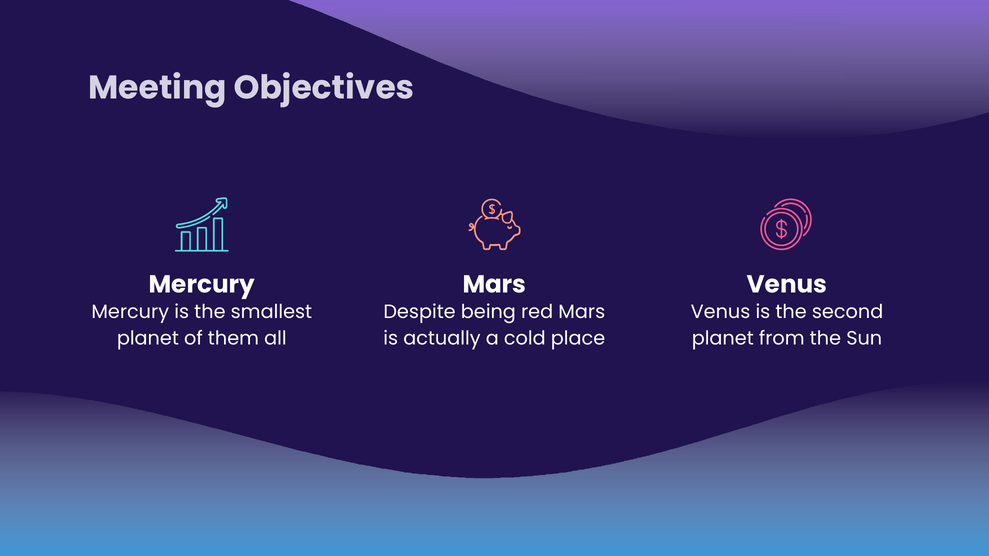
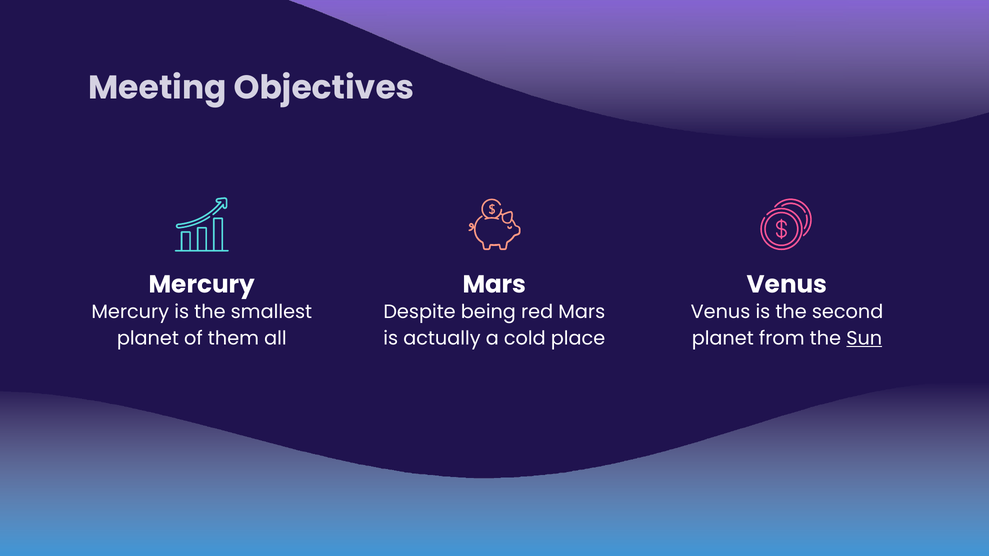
Sun underline: none -> present (864, 338)
